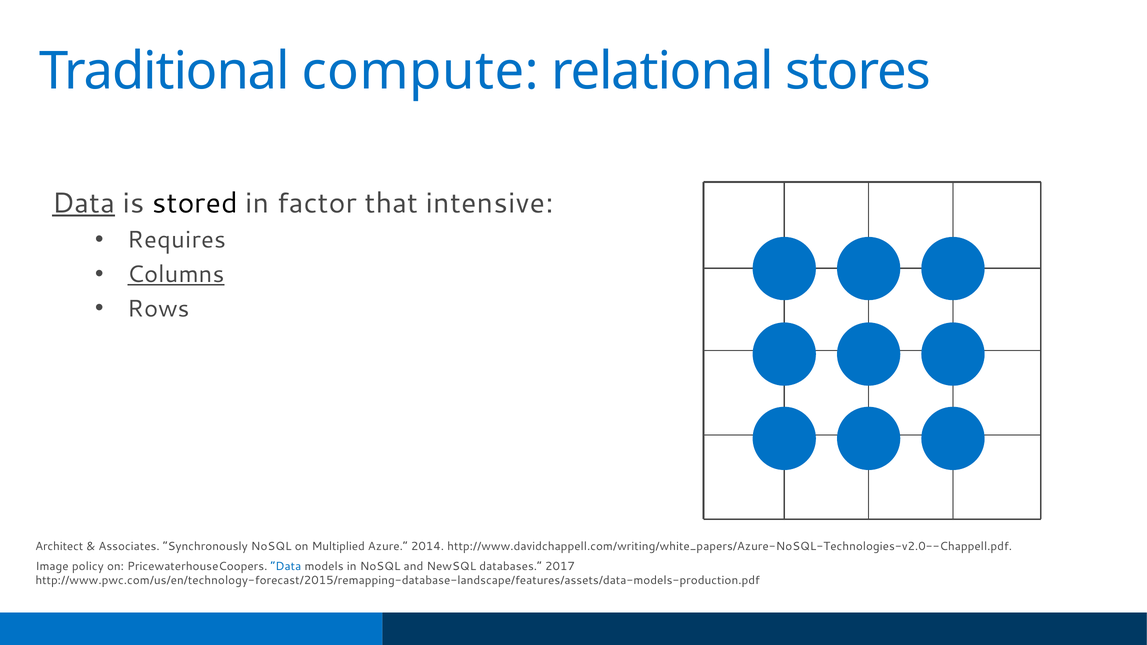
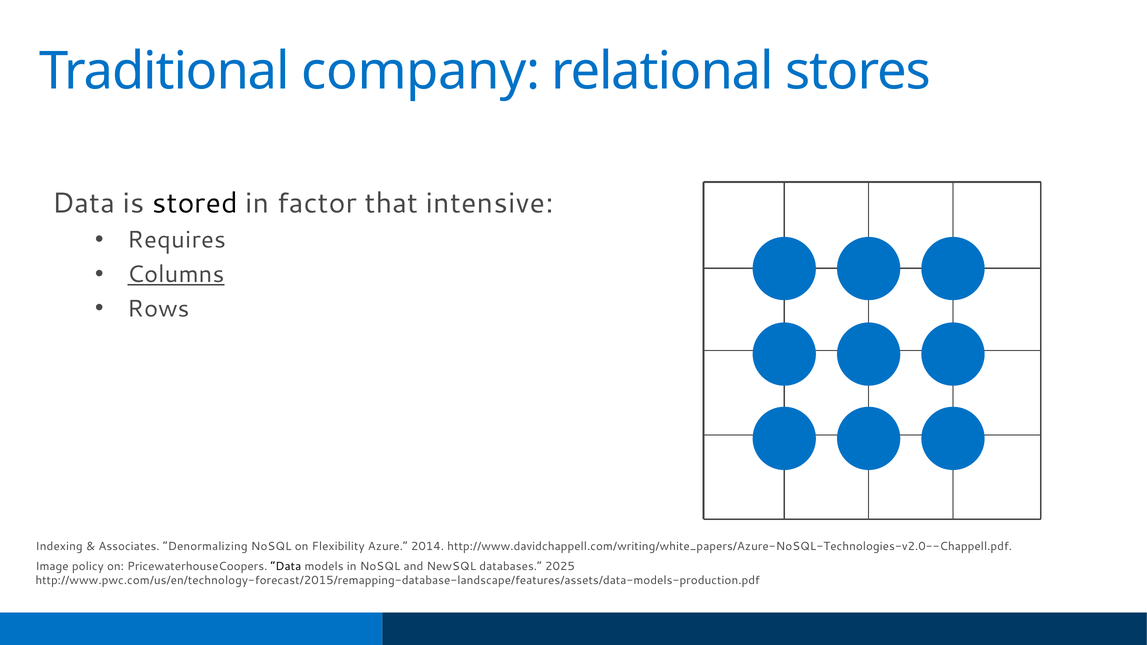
compute: compute -> company (421, 71)
Data underline: present -> none (84, 203)
Architect: Architect -> Indexing (59, 547)
Synchronously: Synchronously -> Denormalizing (205, 547)
Multiplied: Multiplied -> Flexibility (338, 547)
Data colour: blue -> black (286, 566)
2017: 2017 -> 2025 (560, 566)
